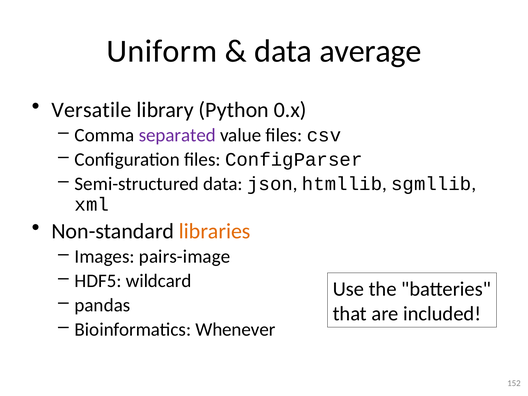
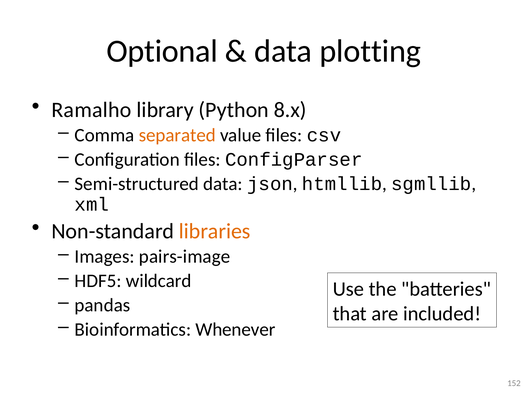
Uniform: Uniform -> Optional (162, 51)
average: average -> plotting (370, 51)
Versatile: Versatile -> Ramalho (91, 110)
0.x: 0.x -> 8.x (290, 110)
separated colour: purple -> orange (177, 135)
